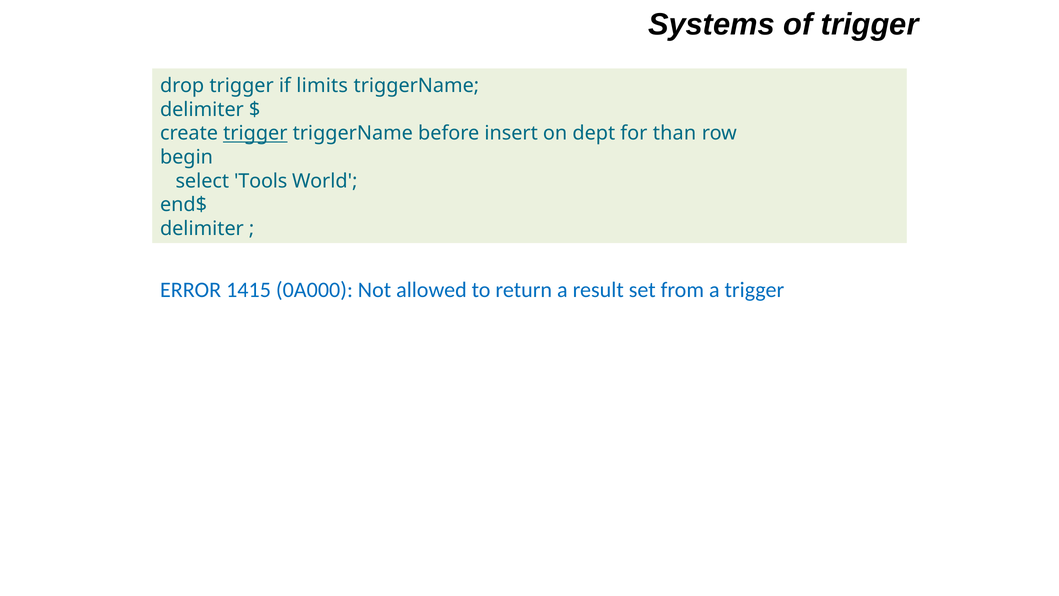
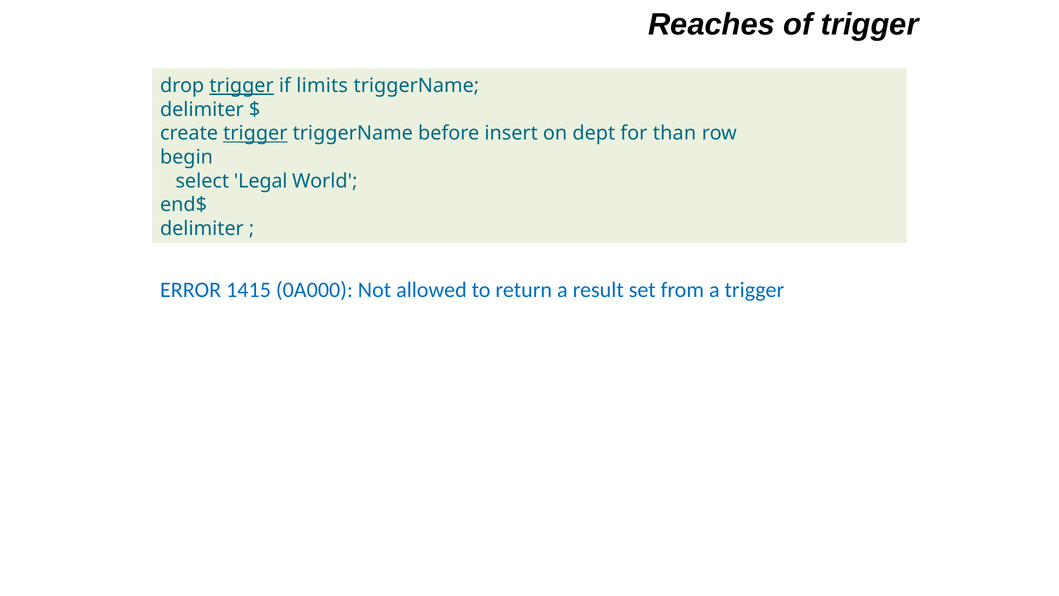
Systems: Systems -> Reaches (712, 25)
trigger underline: none -> present (242, 86)
Tools: Tools -> Legal (261, 181)
